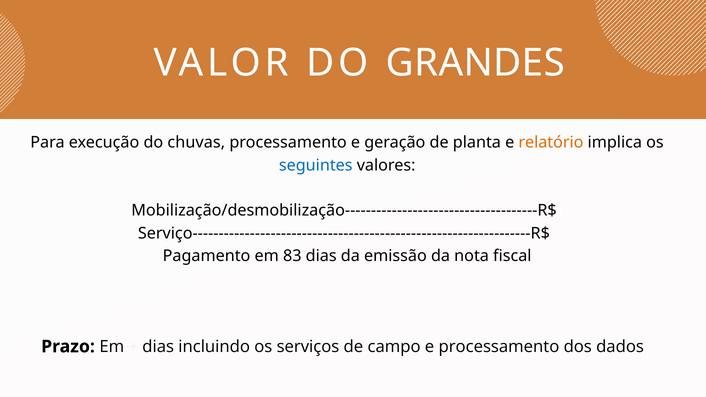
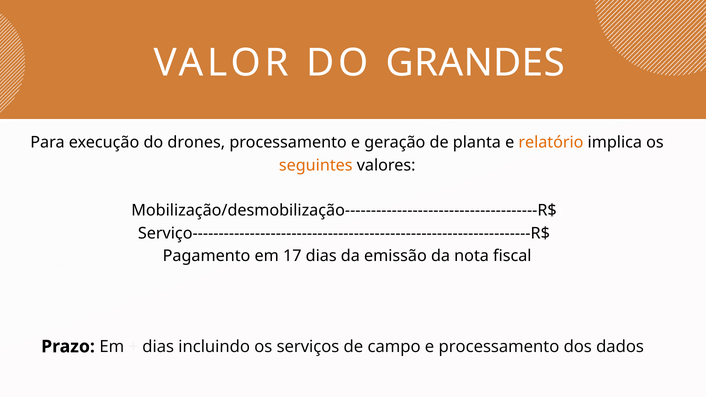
chuvas: chuvas -> drones (196, 143)
seguintes colour: blue -> orange (316, 165)
83: 83 -> 17 (292, 256)
